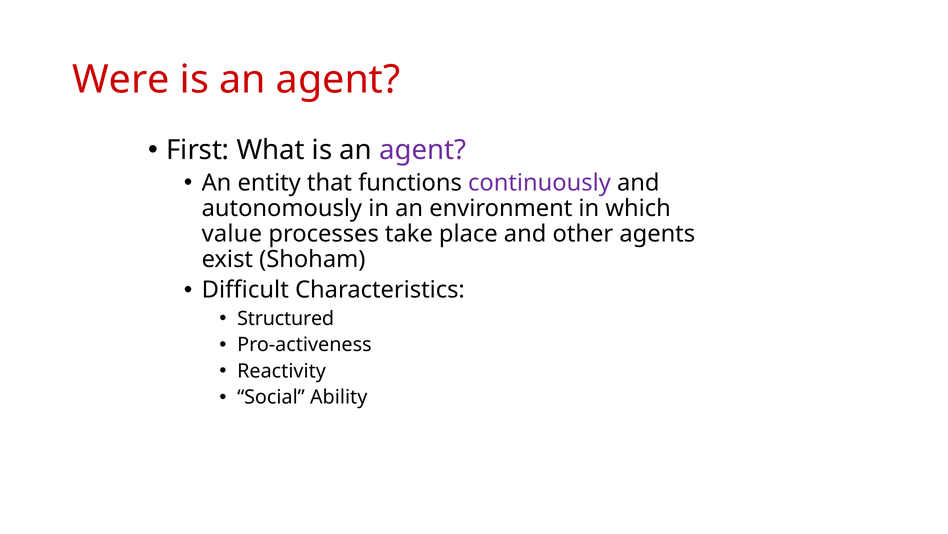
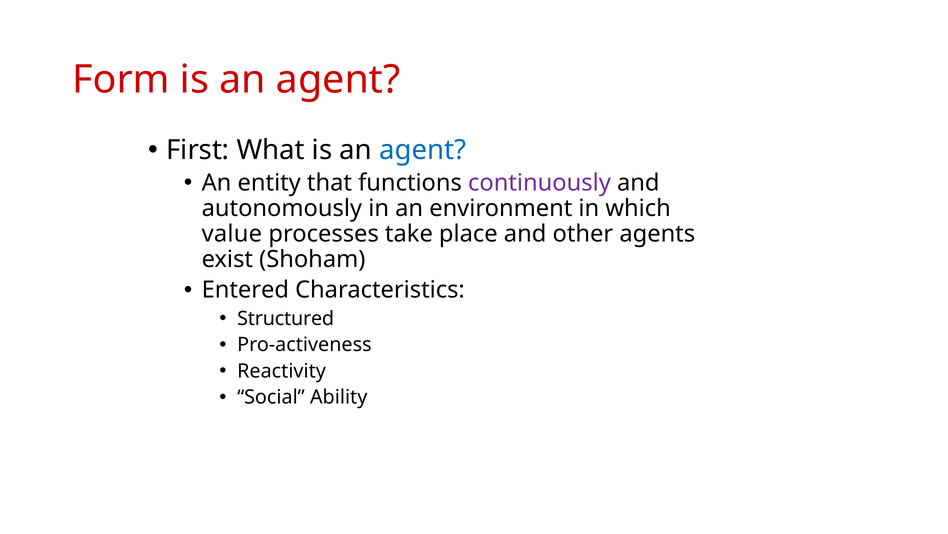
Were: Were -> Form (121, 80)
agent colour: purple -> blue (423, 150)
Difficult: Difficult -> Entered (245, 290)
